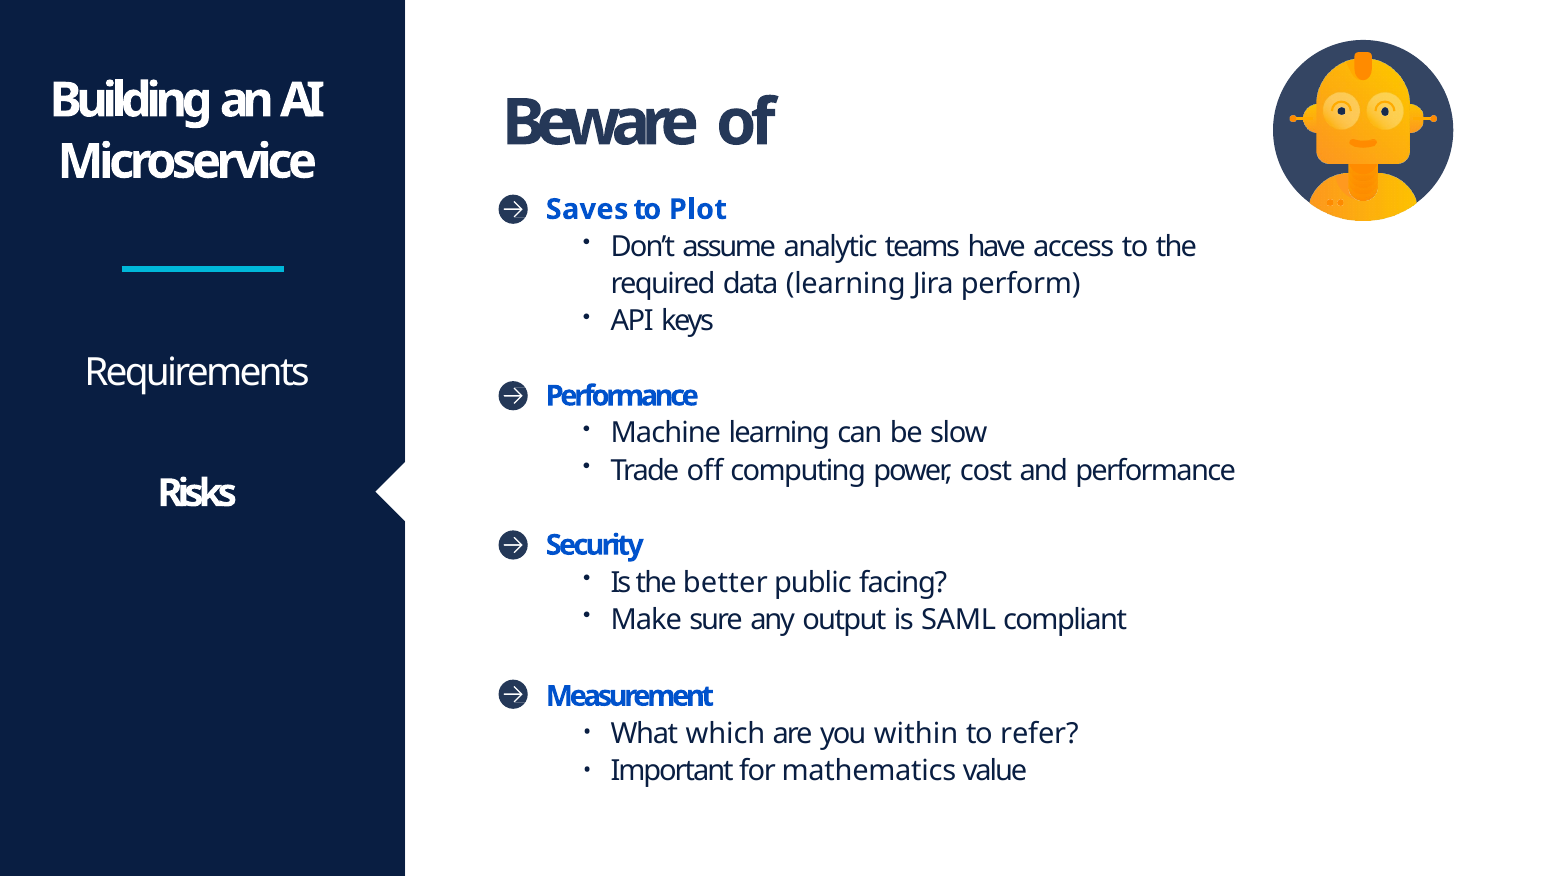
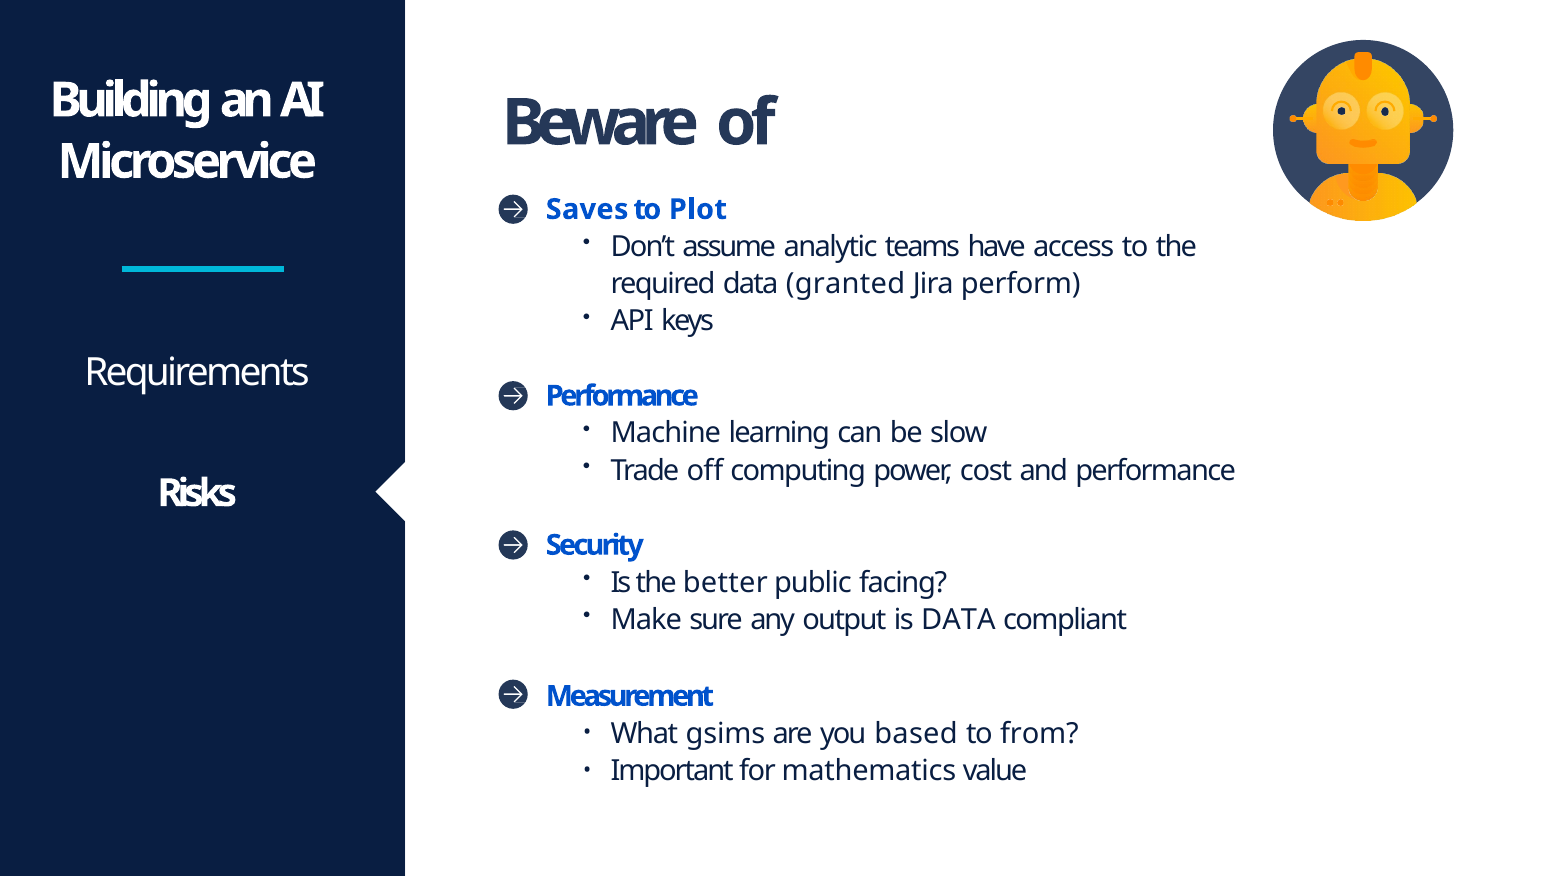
data learning: learning -> granted (845, 284)
is SAML: SAML -> DATA (958, 620)
which: which -> gsims (725, 733)
within: within -> based (916, 733)
refer: refer -> from (1039, 733)
